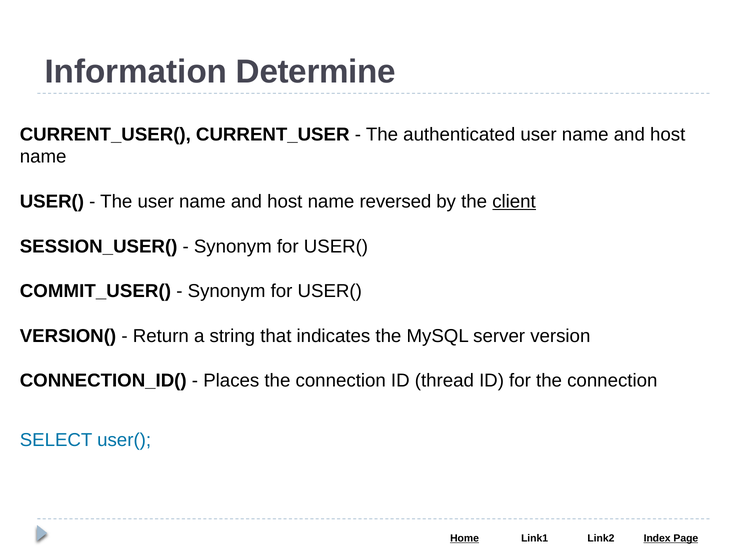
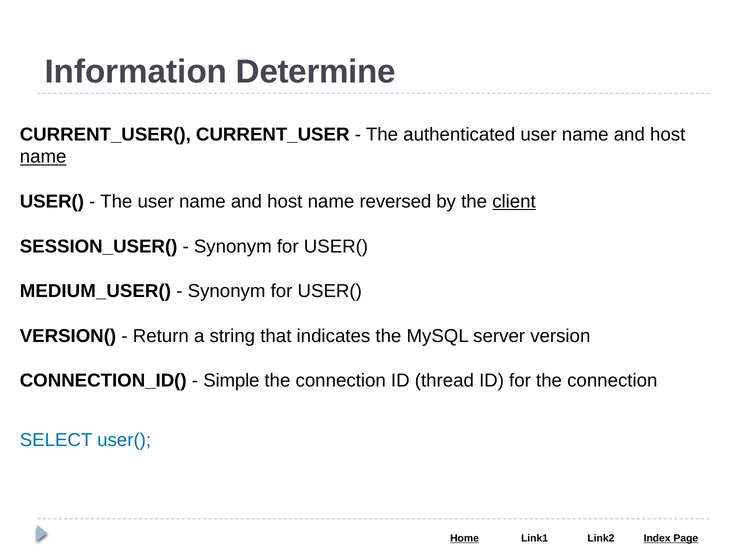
name underline: none -> present (43, 157)
COMMIT_USER(: COMMIT_USER( -> MEDIUM_USER( (95, 291)
Places: Places -> Simple (231, 381)
